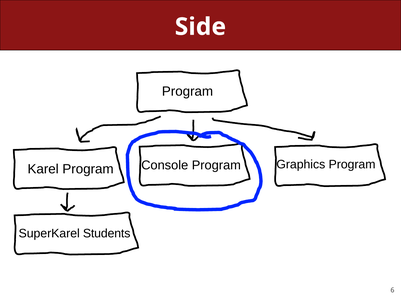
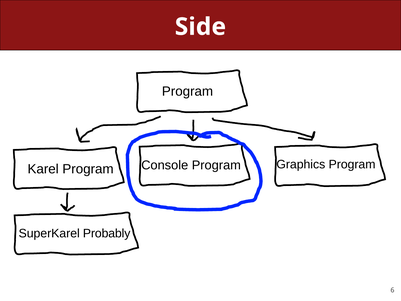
Students: Students -> Probably (107, 233)
